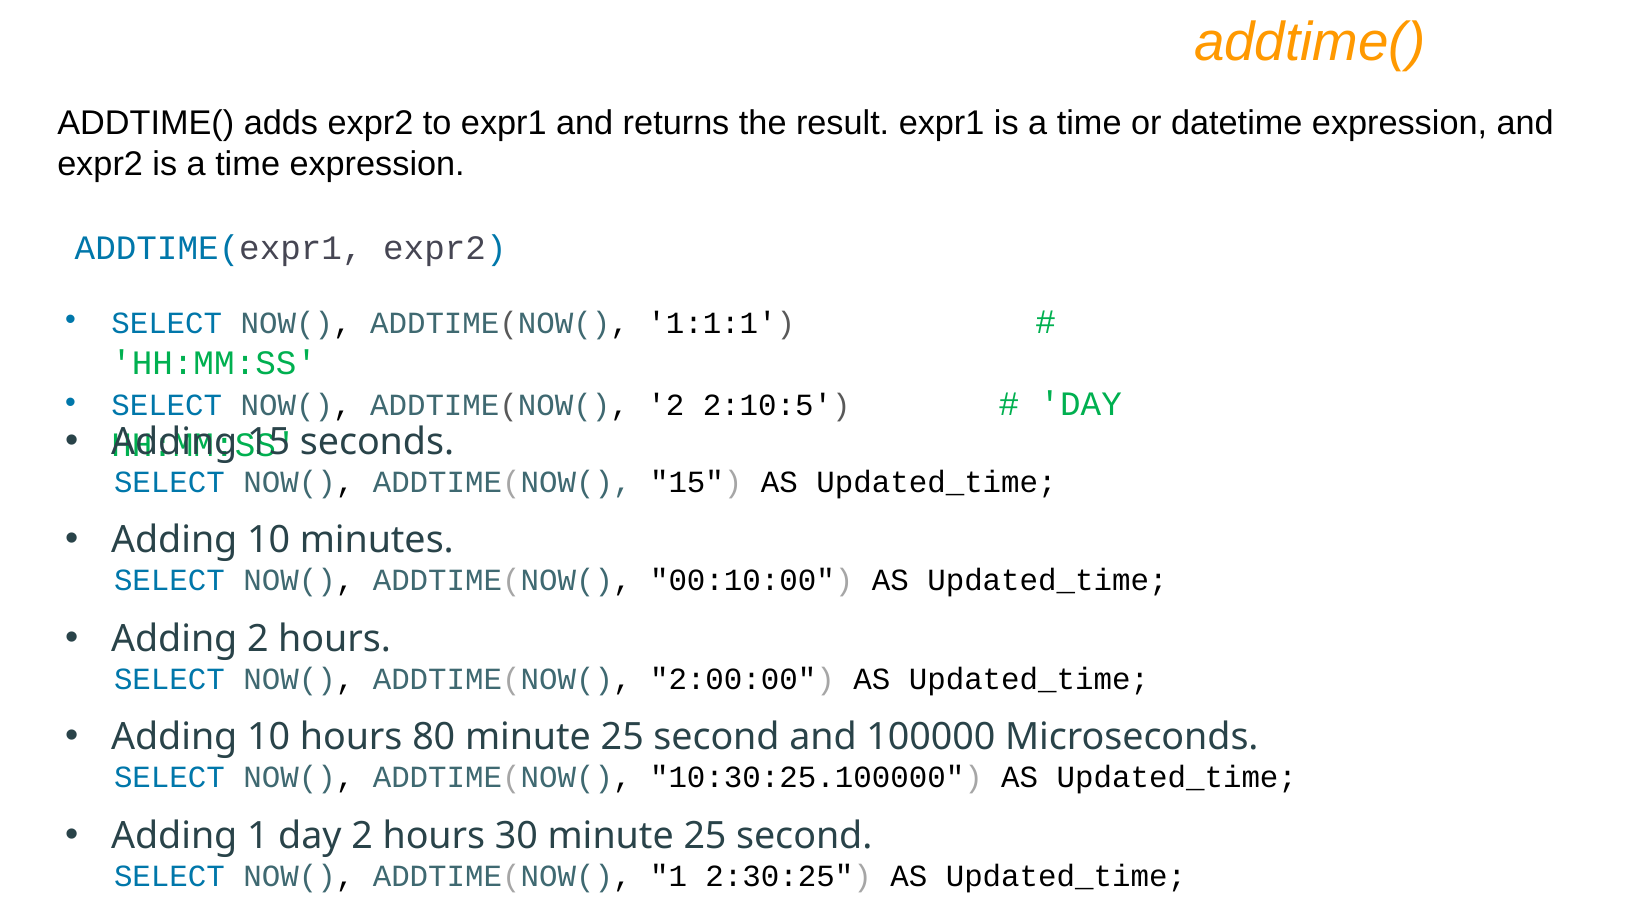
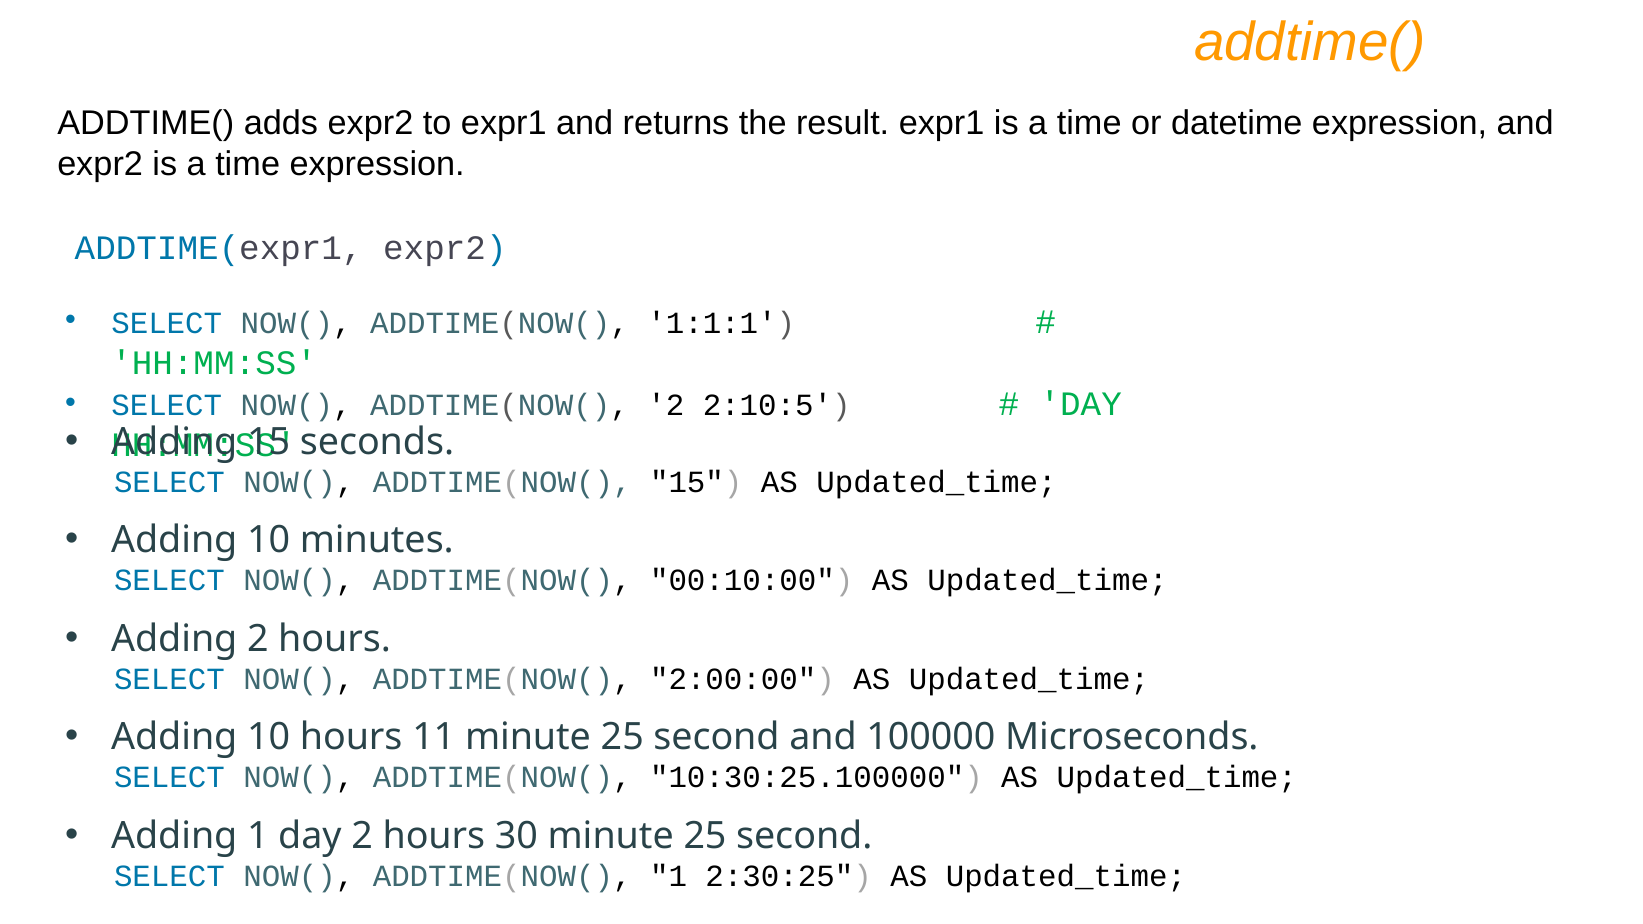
80: 80 -> 11 (434, 737)
